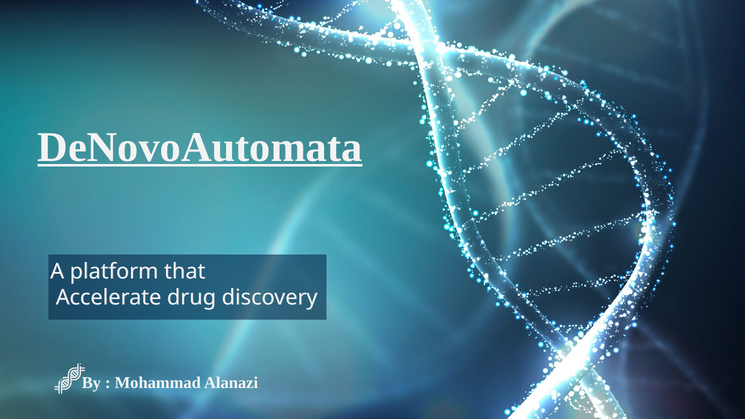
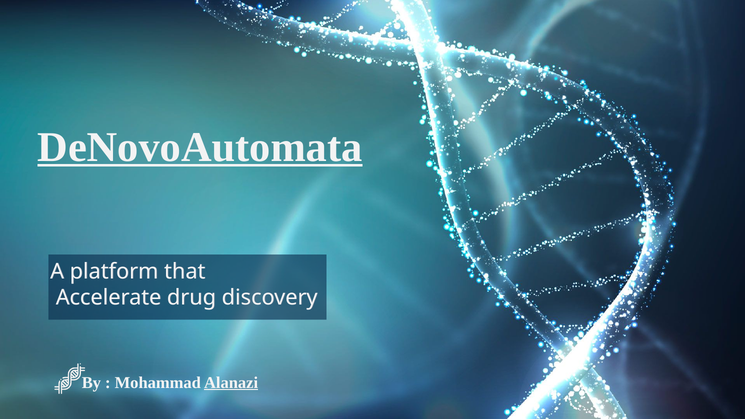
Alanazi underline: none -> present (231, 383)
